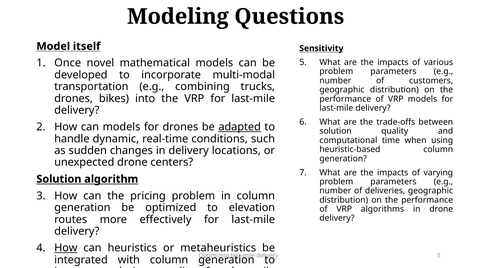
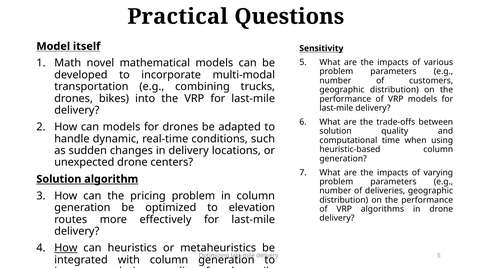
Modeling: Modeling -> Practical (178, 17)
Once: Once -> Math (68, 63)
adapted underline: present -> none (240, 127)
